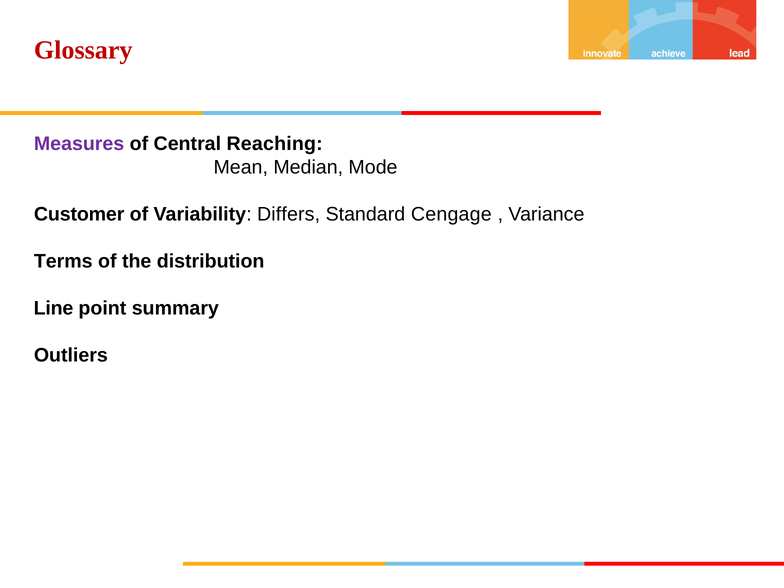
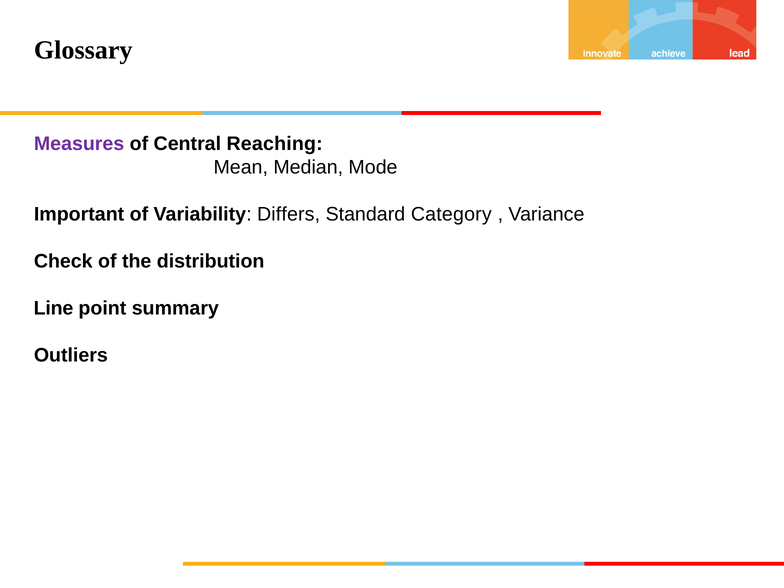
Glossary colour: red -> black (83, 50)
Customer: Customer -> Important (79, 214)
Cengage: Cengage -> Category (451, 214)
Terms: Terms -> Check (63, 261)
